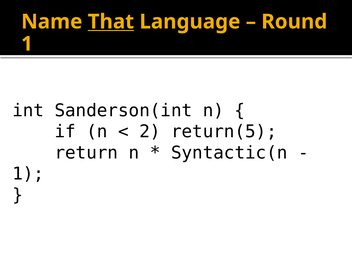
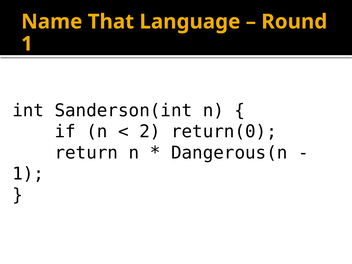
That underline: present -> none (111, 22)
return(5: return(5 -> return(0 (224, 132)
Syntactic(n: Syntactic(n -> Dangerous(n (229, 153)
